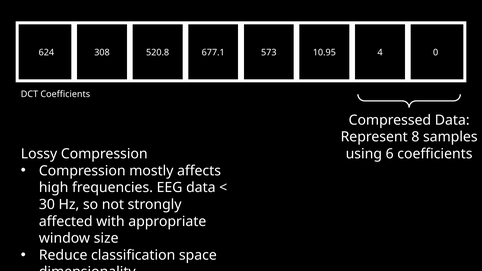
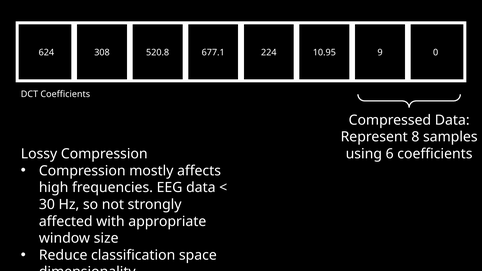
573: 573 -> 224 (269, 52)
4: 4 -> 9 (380, 52)
